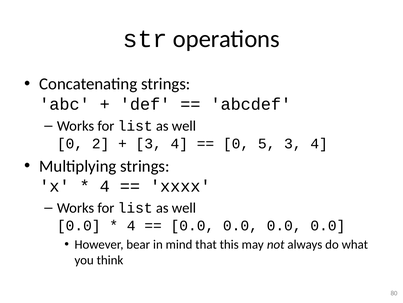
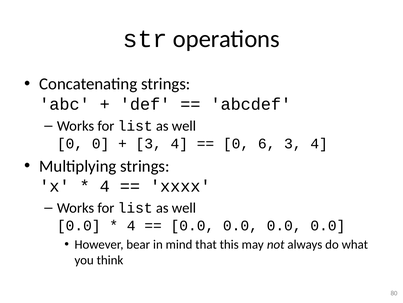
0 2: 2 -> 0 (101, 143)
5: 5 -> 6 (267, 143)
